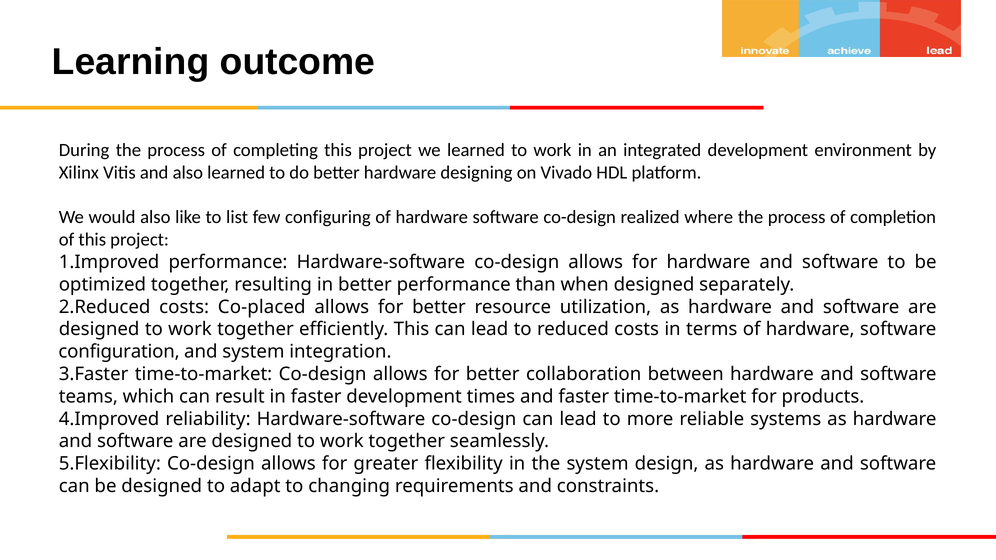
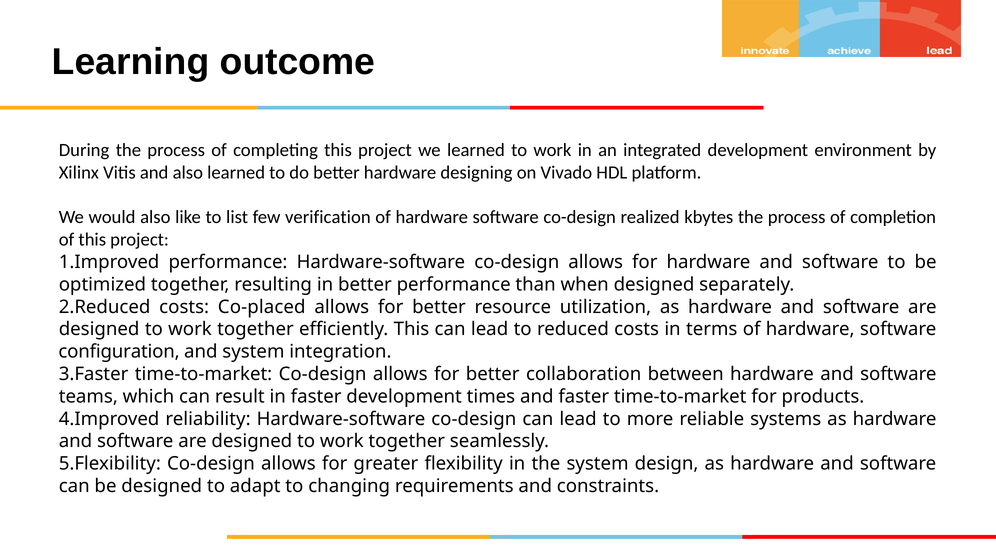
configuring: configuring -> verification (328, 217)
where: where -> kbytes (709, 217)
